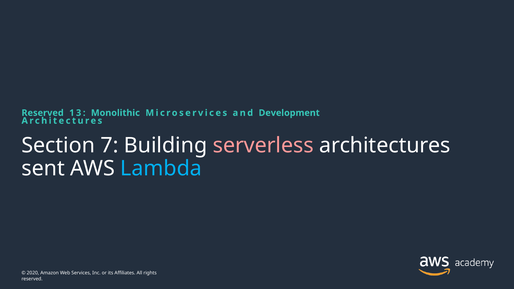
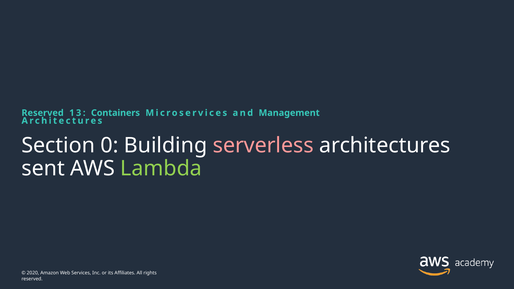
Monolithic: Monolithic -> Containers (115, 113)
Development: Development -> Management (289, 113)
7: 7 -> 0 (109, 145)
Lambda colour: light blue -> light green (161, 169)
